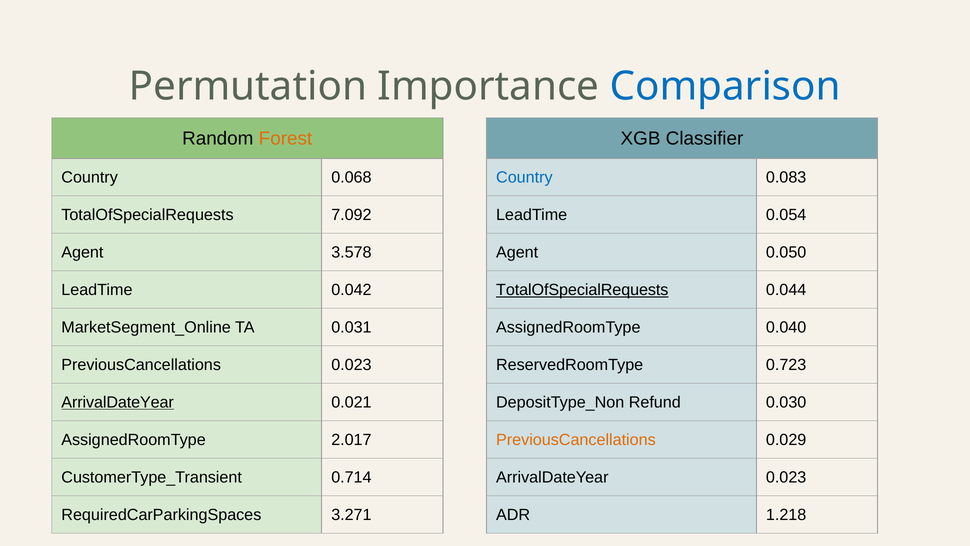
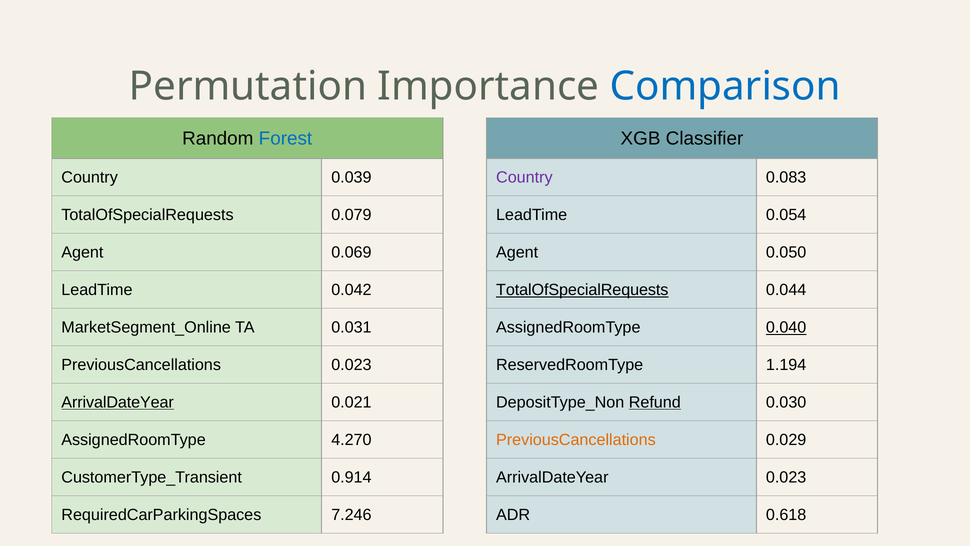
Forest colour: orange -> blue (285, 138)
0.068: 0.068 -> 0.039 (351, 177)
Country colour: blue -> purple (524, 177)
7.092: 7.092 -> 0.079 (351, 215)
3.578: 3.578 -> 0.069 (351, 252)
0.040 underline: none -> present (786, 327)
0.723: 0.723 -> 1.194 (786, 365)
Refund underline: none -> present (655, 402)
2.017: 2.017 -> 4.270 (351, 439)
0.714: 0.714 -> 0.914 (351, 477)
3.271: 3.271 -> 7.246 (351, 514)
1.218: 1.218 -> 0.618 (786, 514)
